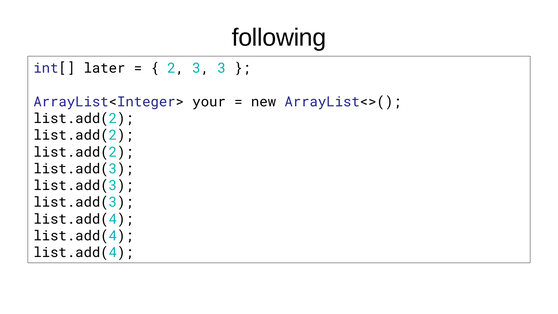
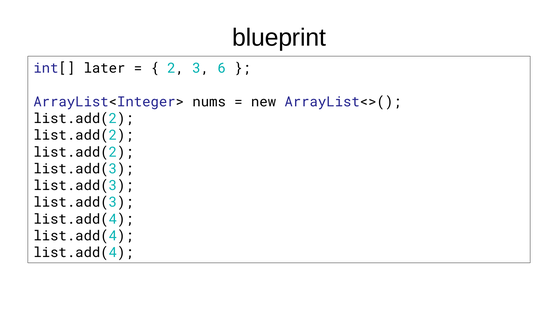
following: following -> blueprint (279, 38)
3 3: 3 -> 6 (222, 68)
your: your -> nums (209, 102)
